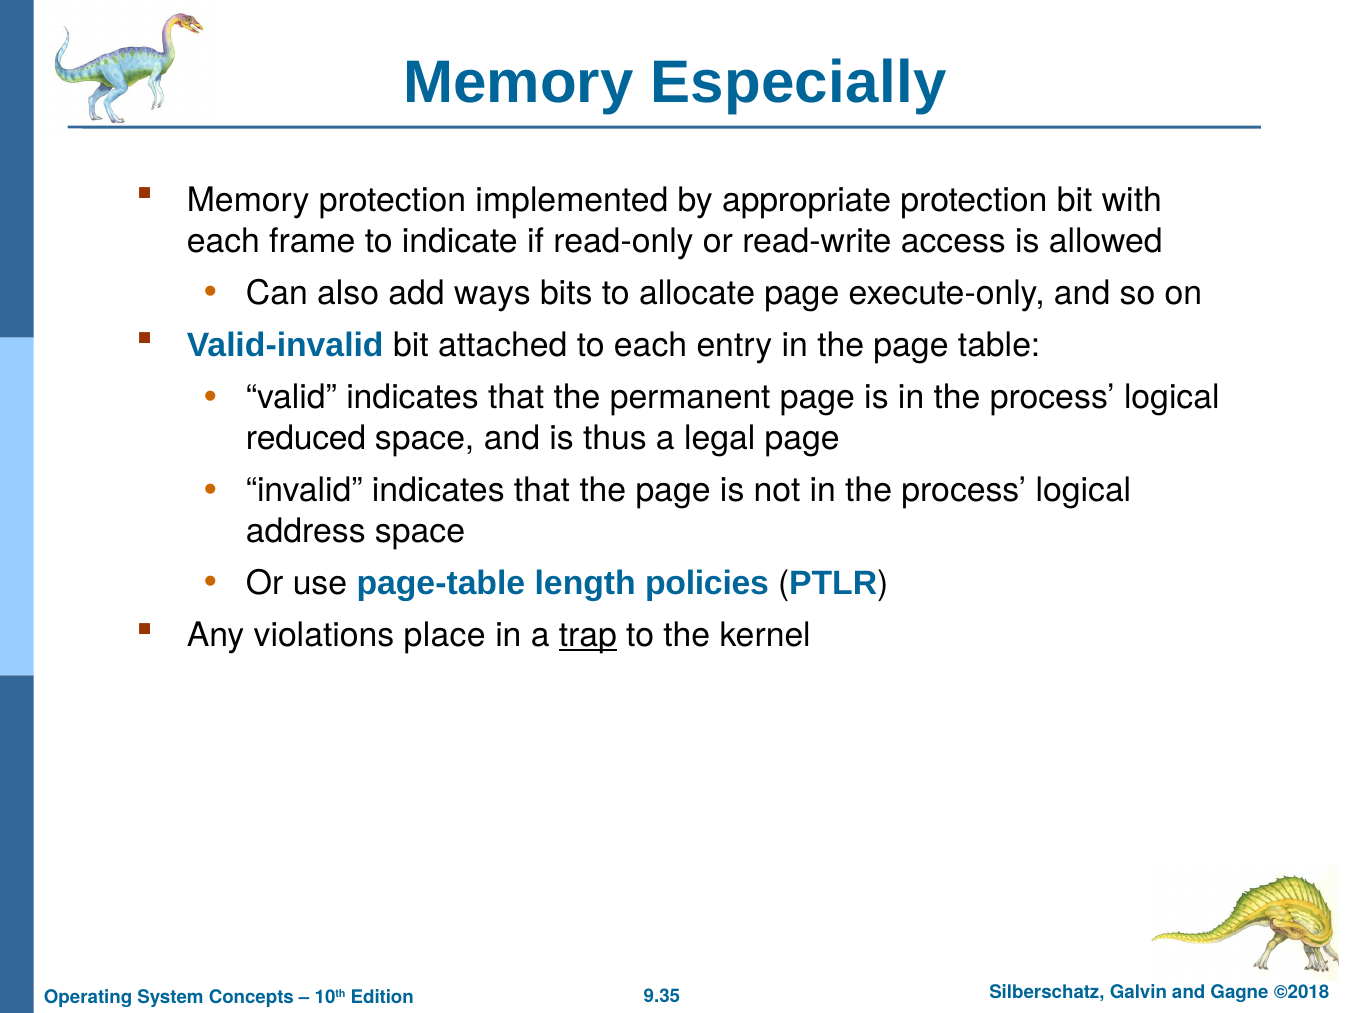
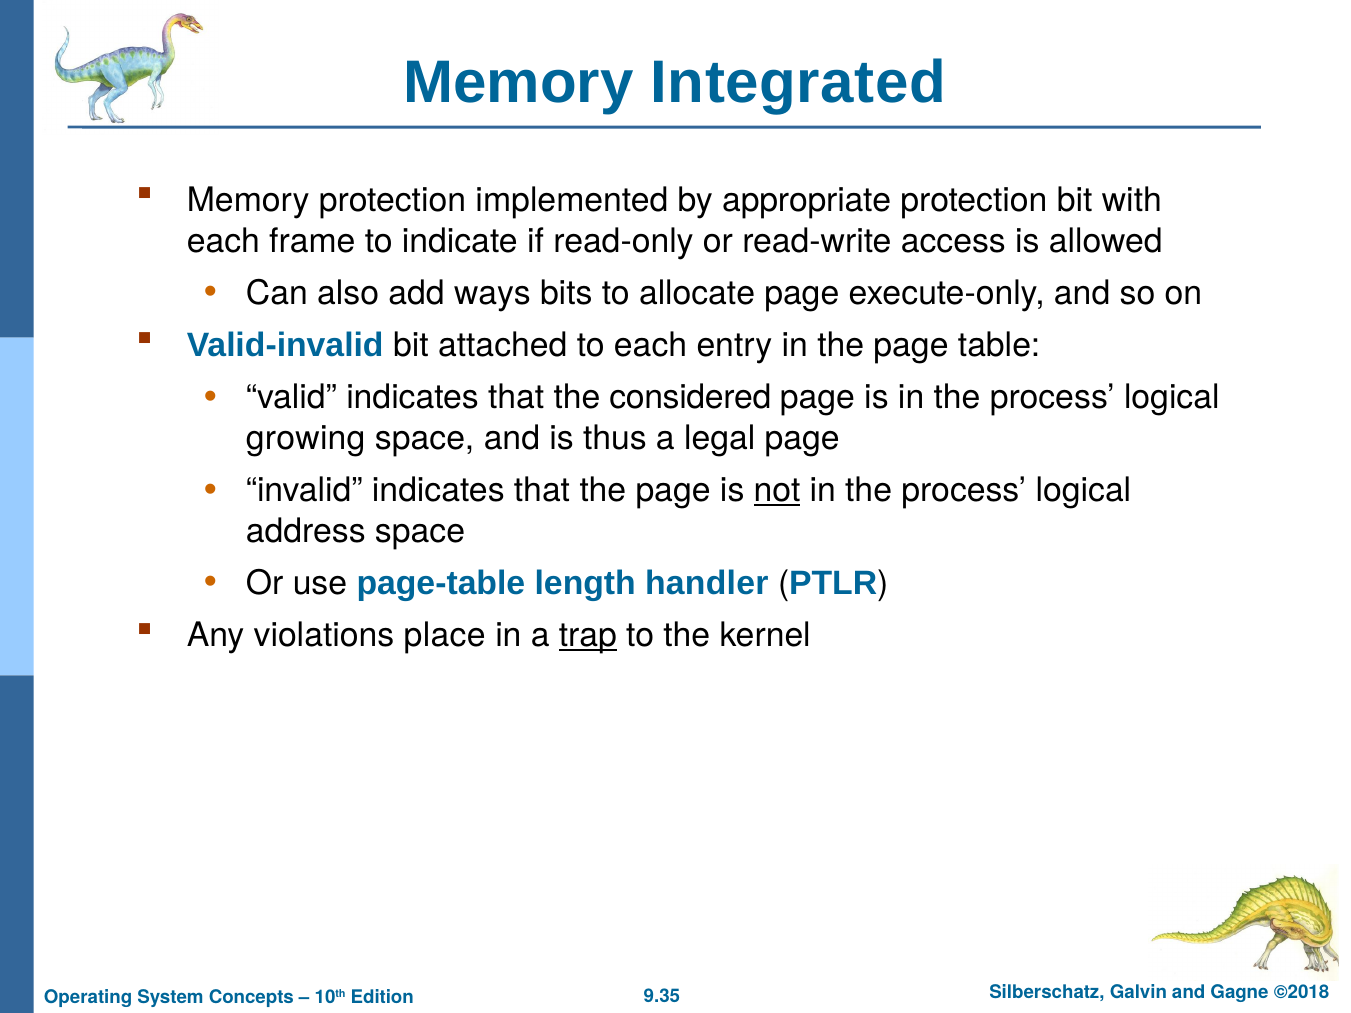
Especially: Especially -> Integrated (798, 83)
permanent: permanent -> considered (690, 398)
reduced: reduced -> growing (306, 438)
not underline: none -> present (777, 491)
policies: policies -> handler (707, 584)
